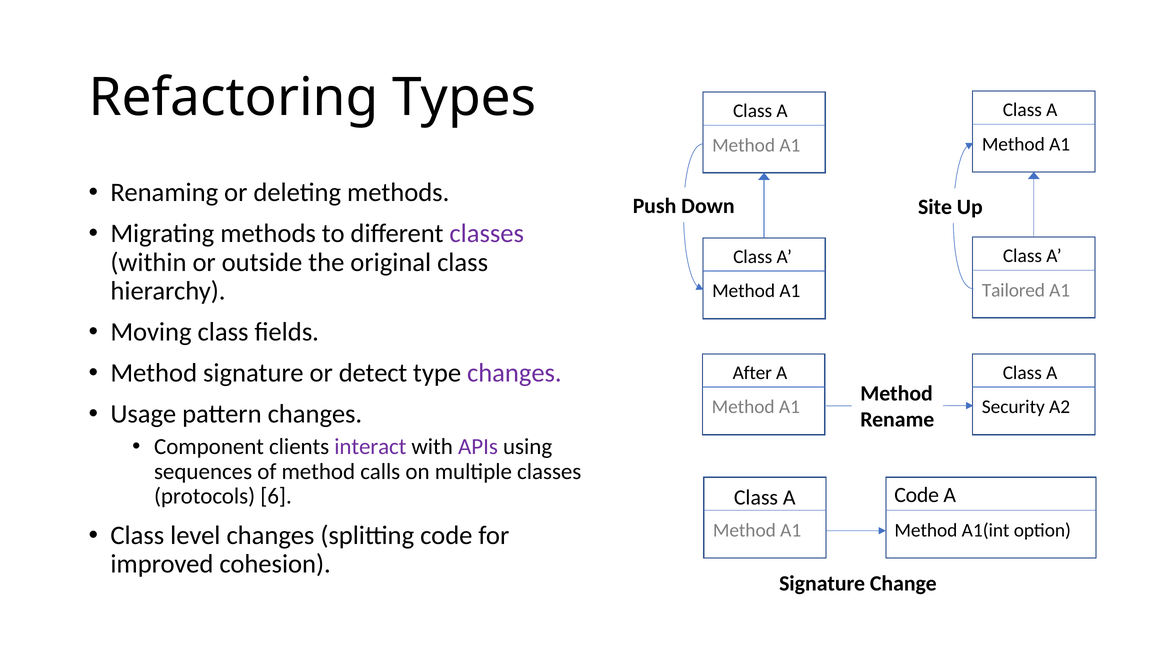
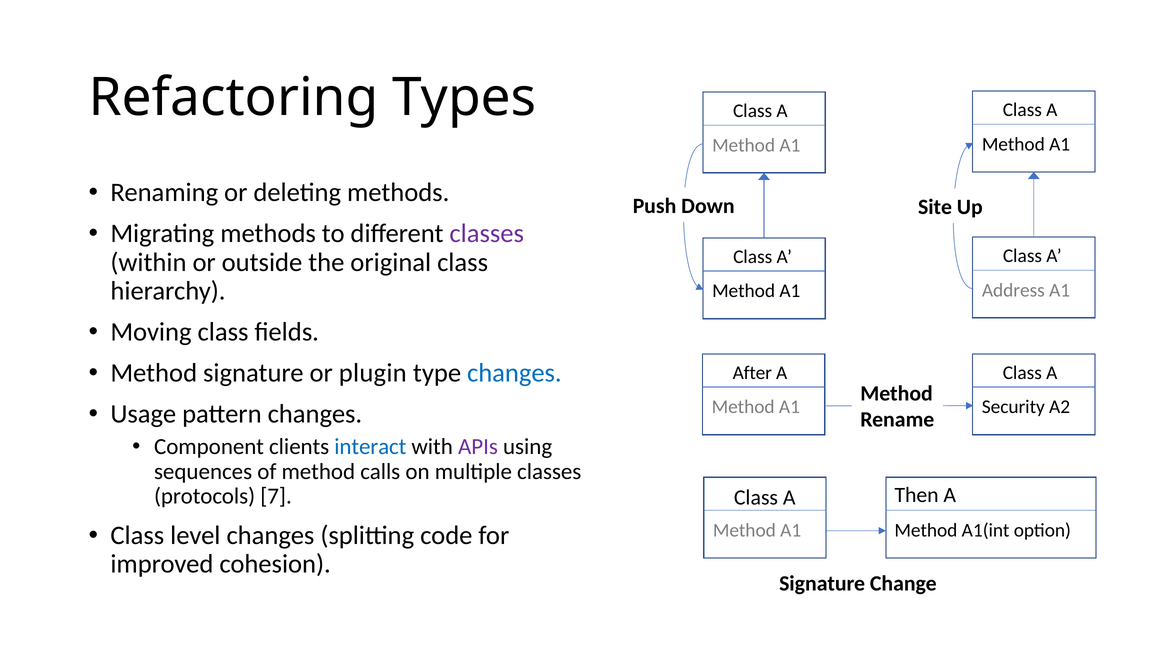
Tailored: Tailored -> Address (1013, 290)
detect: detect -> plugin (373, 373)
changes colour: purple -> blue (514, 373)
interact colour: purple -> blue (370, 447)
Code: Code -> Then (917, 495)
6: 6 -> 7 (276, 496)
